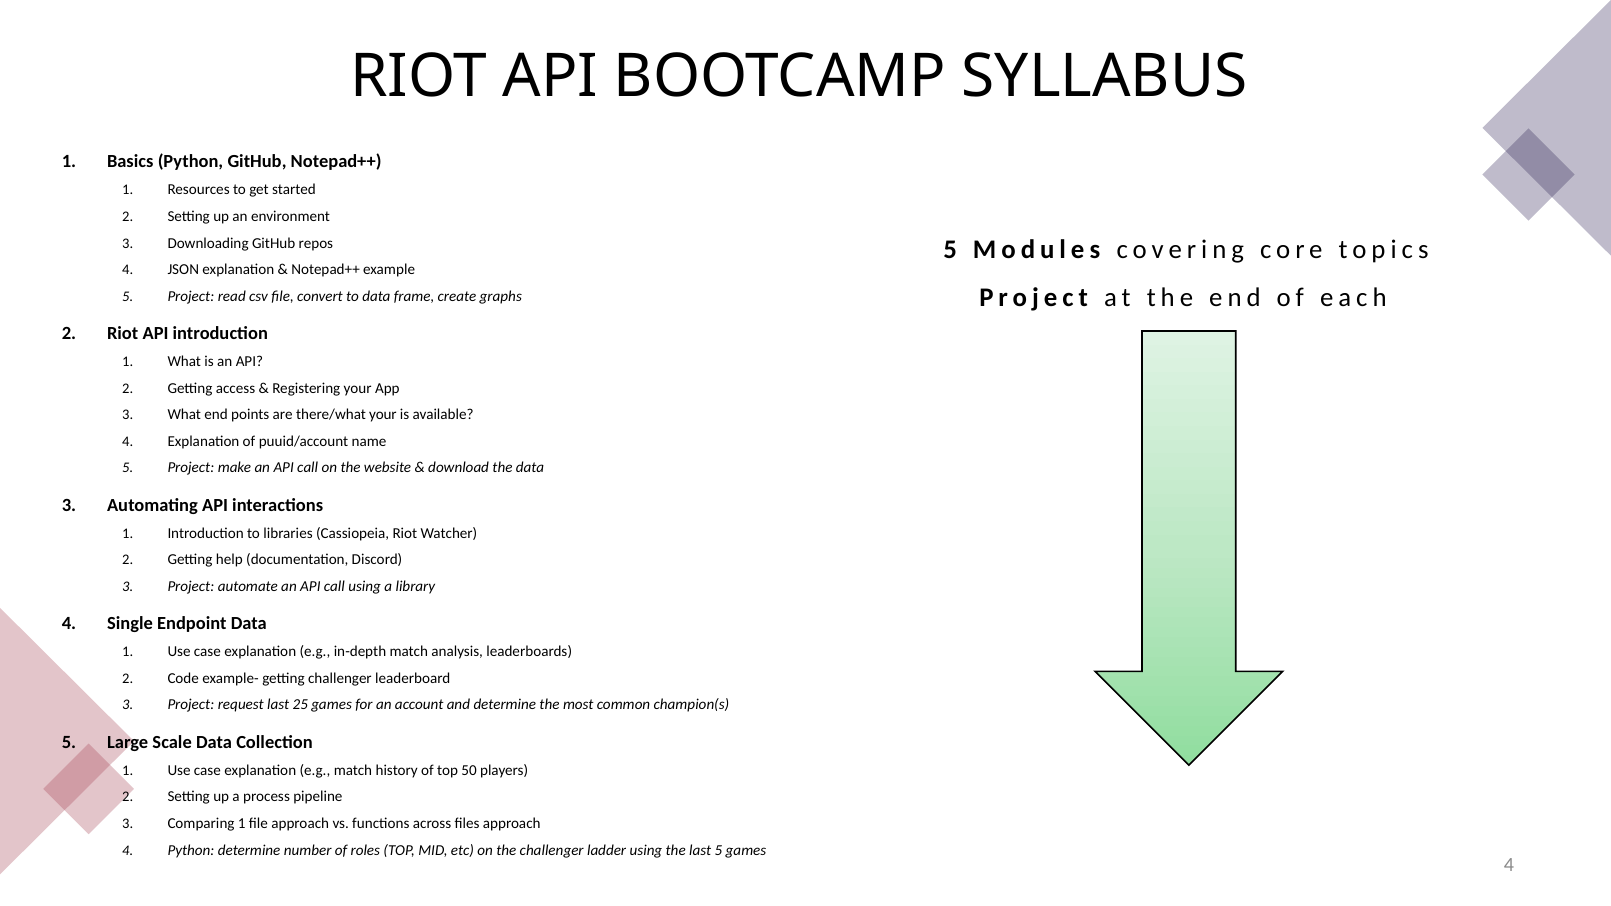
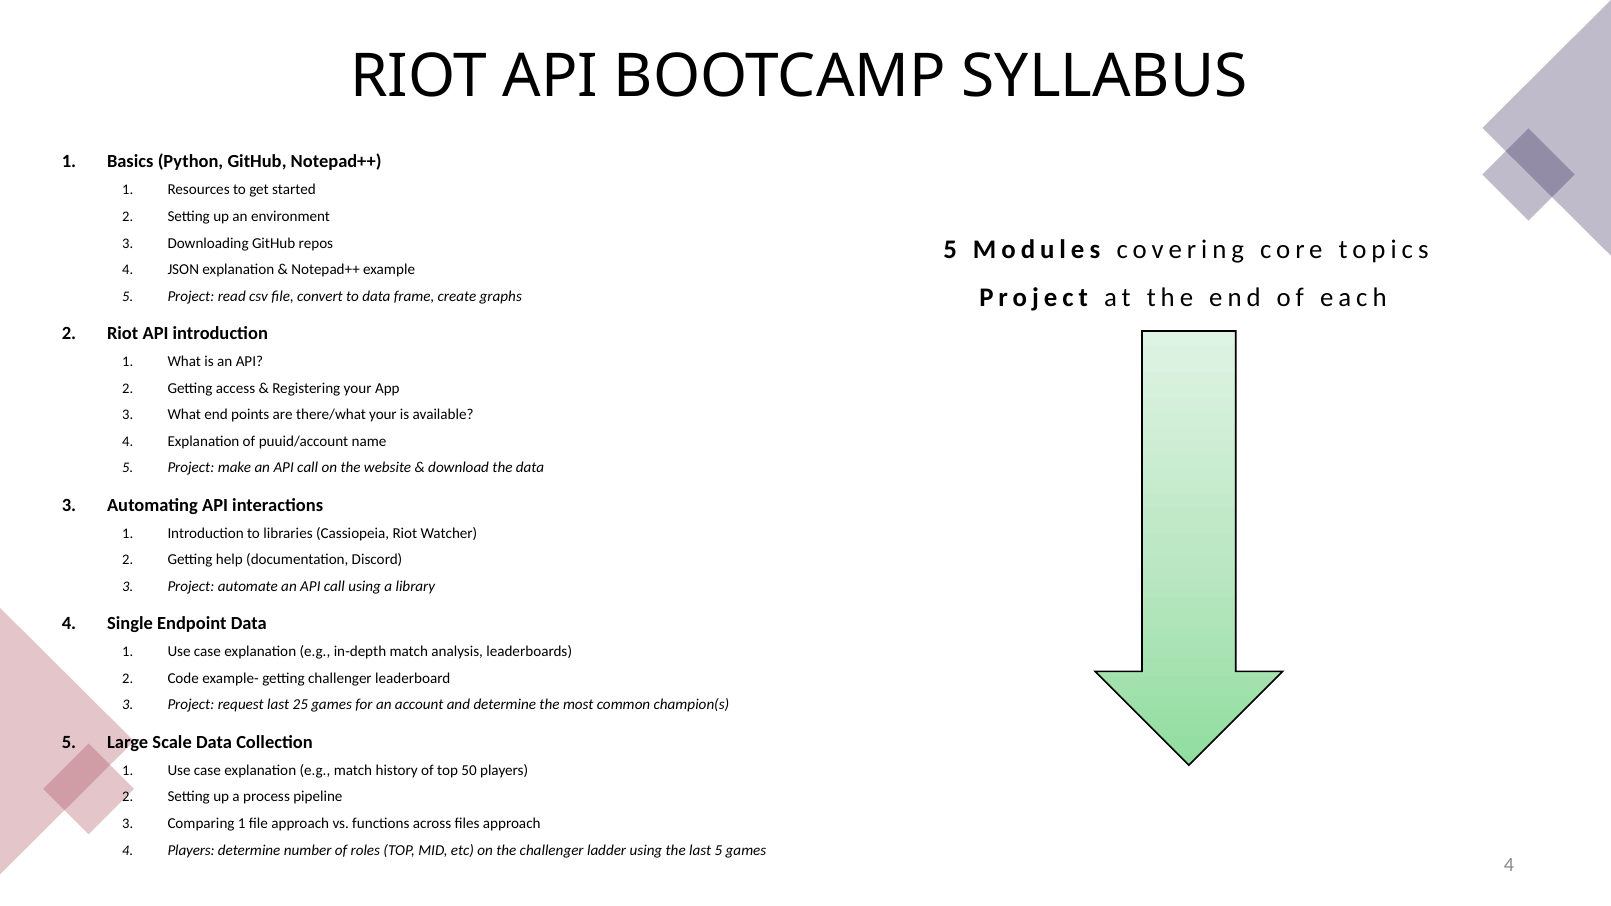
4 Python: Python -> Players (191, 850)
